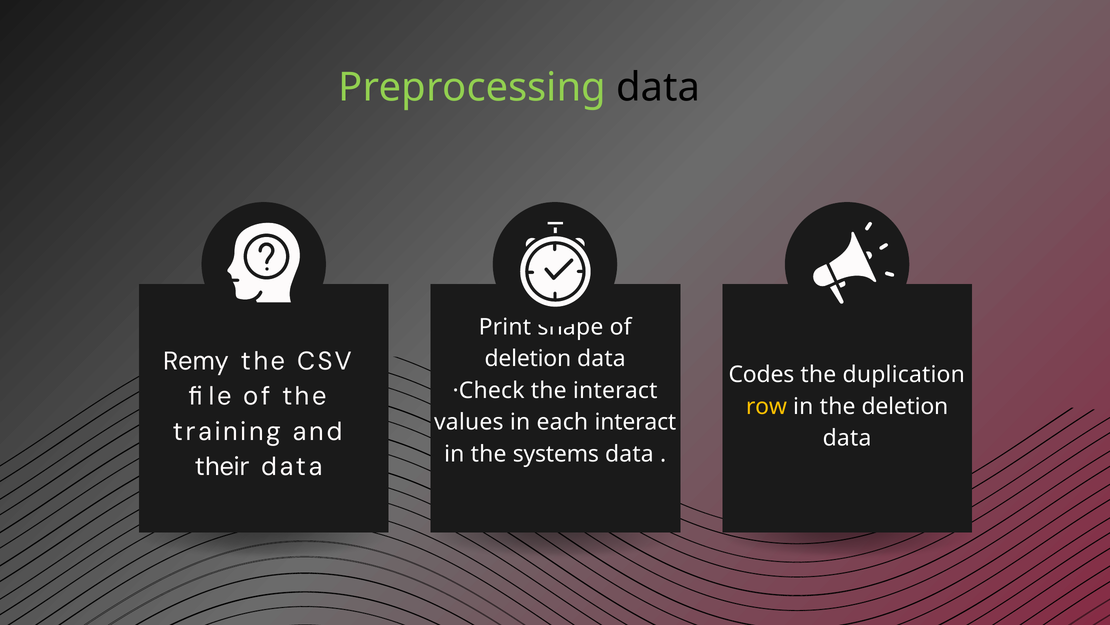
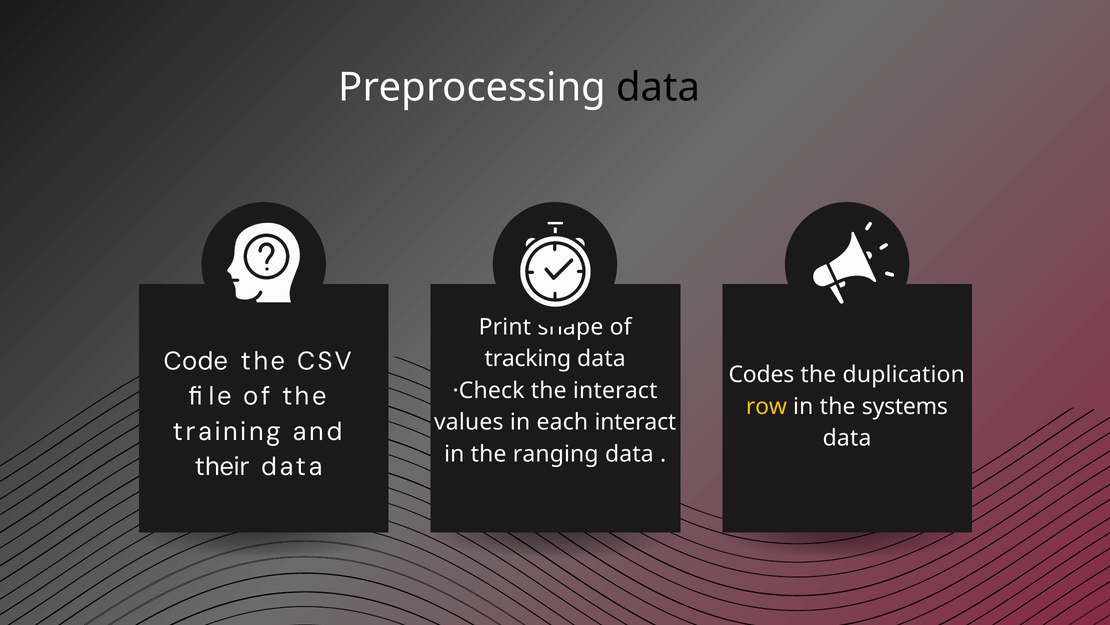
Preprocessing colour: light green -> white (472, 87)
Remy: Remy -> Code (196, 361)
deletion: deletion -> tracking (528, 359)
the deletion: deletion -> systems (905, 406)
systems: systems -> ranging (556, 454)
